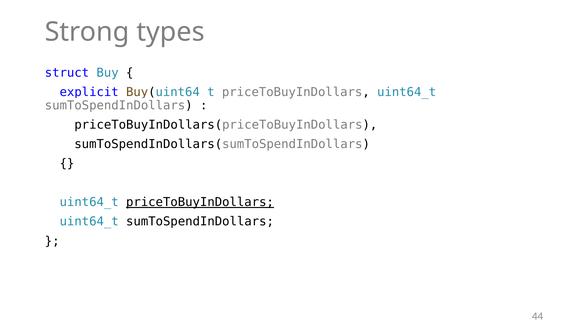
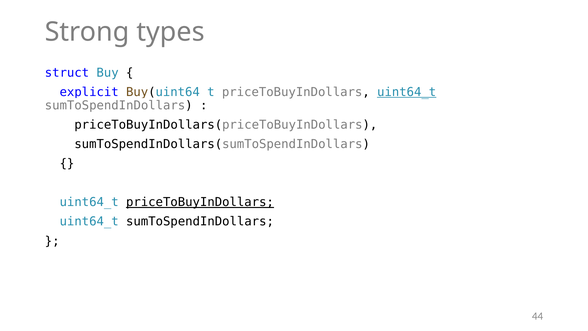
uint64_t underline: none -> present (407, 92)
